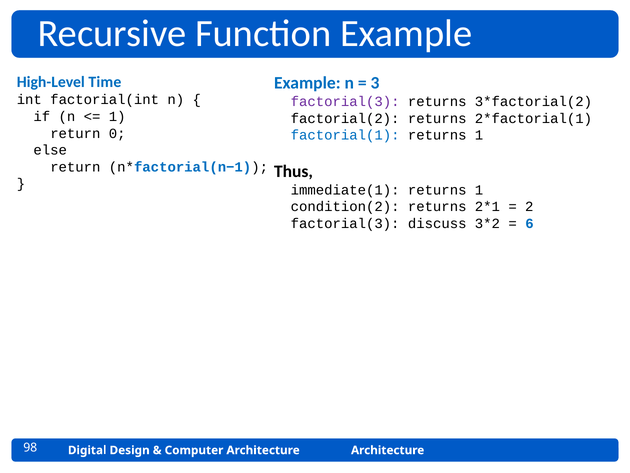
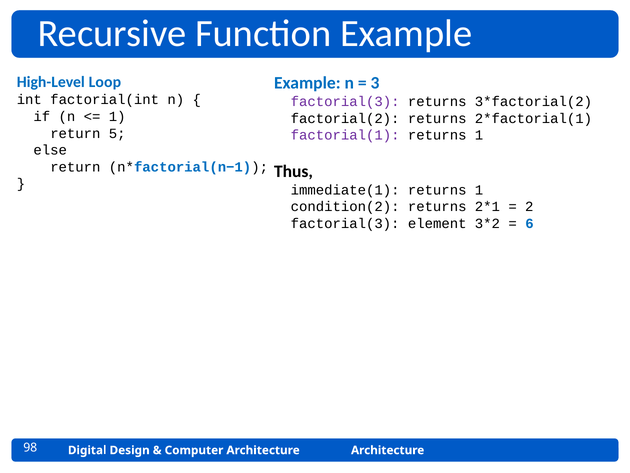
Time: Time -> Loop (105, 82)
0: 0 -> 5 (117, 133)
factorial(1 colour: blue -> purple (345, 135)
discuss: discuss -> element (437, 223)
